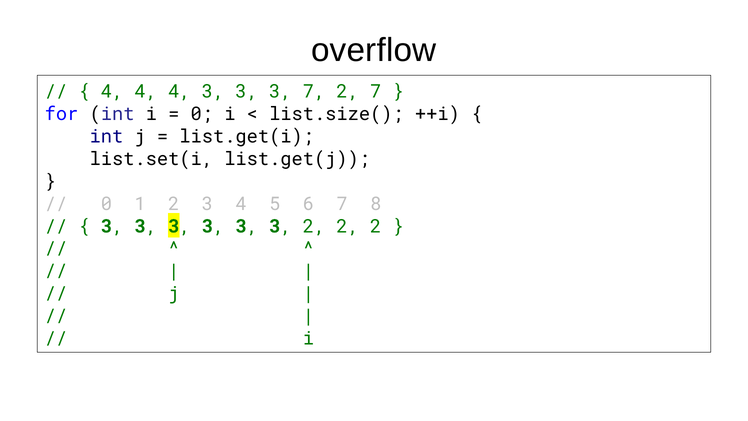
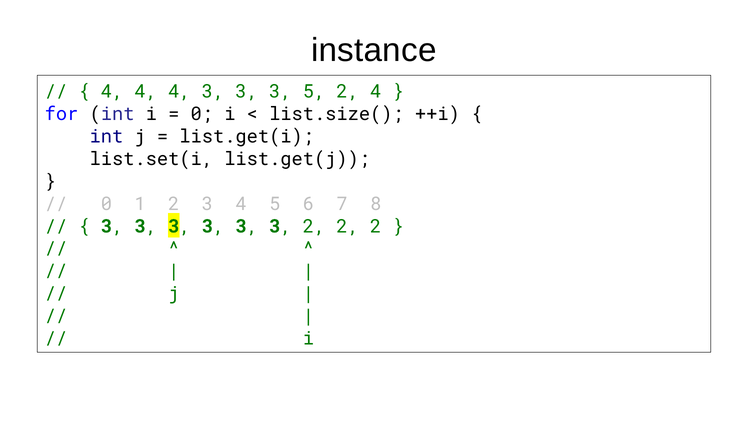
overflow: overflow -> instance (374, 50)
3 7: 7 -> 5 (314, 92)
2 7: 7 -> 4 (376, 92)
